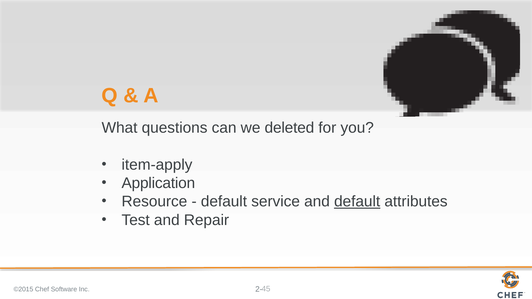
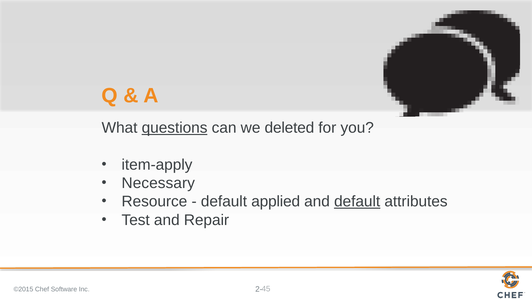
questions underline: none -> present (175, 128)
Application: Application -> Necessary (158, 183)
service: service -> applied (276, 202)
